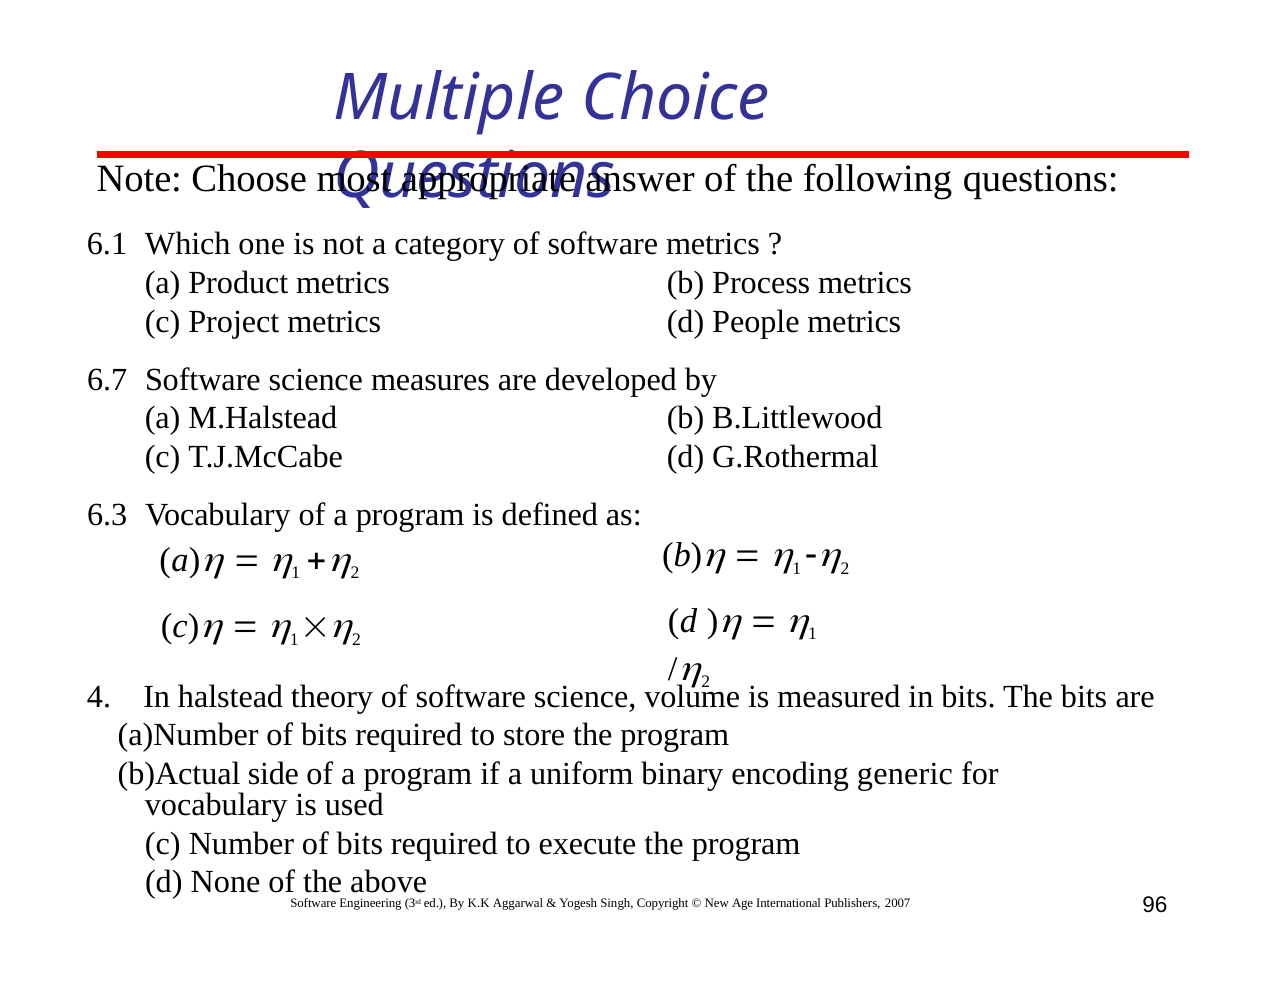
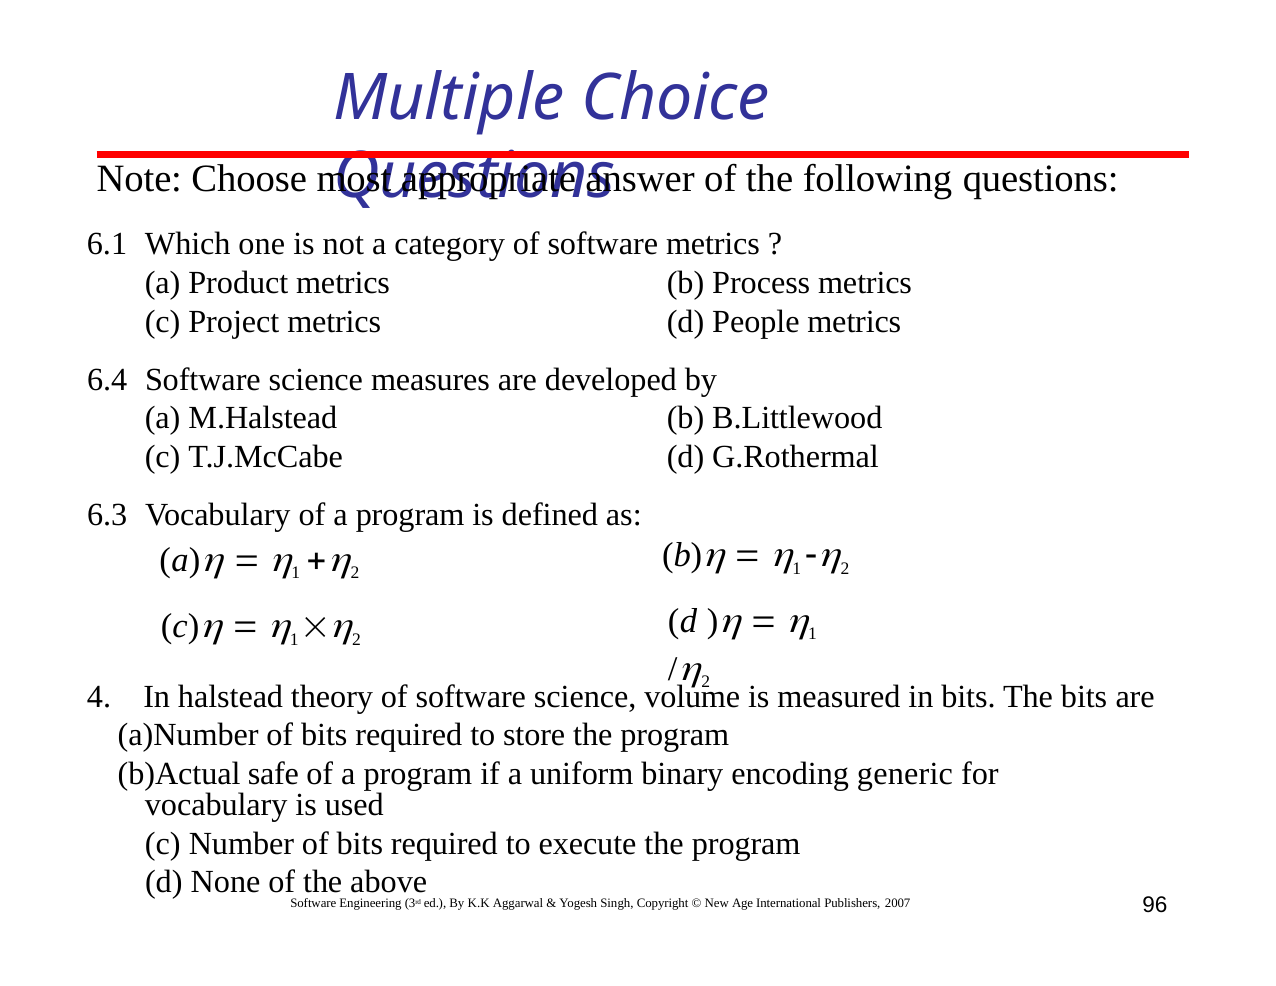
6.7: 6.7 -> 6.4 (107, 380)
side: side -> safe (273, 774)
